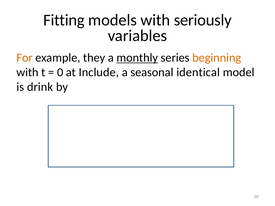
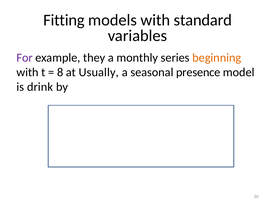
seriously: seriously -> standard (203, 20)
For colour: orange -> purple (25, 58)
monthly underline: present -> none (137, 58)
0: 0 -> 8 (60, 72)
Include: Include -> Usually (99, 72)
identical: identical -> presence (198, 72)
